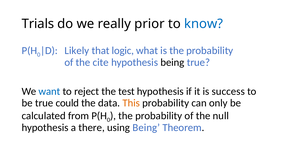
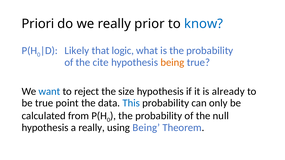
Trials: Trials -> Priori (38, 24)
being colour: black -> orange (172, 63)
test: test -> size (126, 92)
success: success -> already (228, 92)
could: could -> point (67, 103)
This colour: orange -> blue (131, 103)
a there: there -> really (92, 128)
